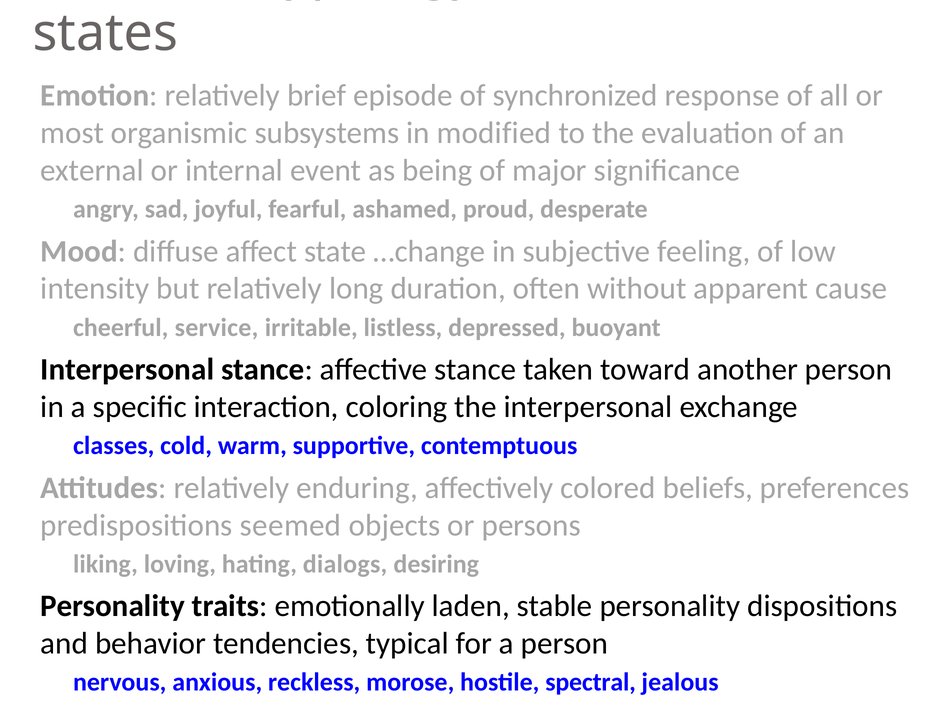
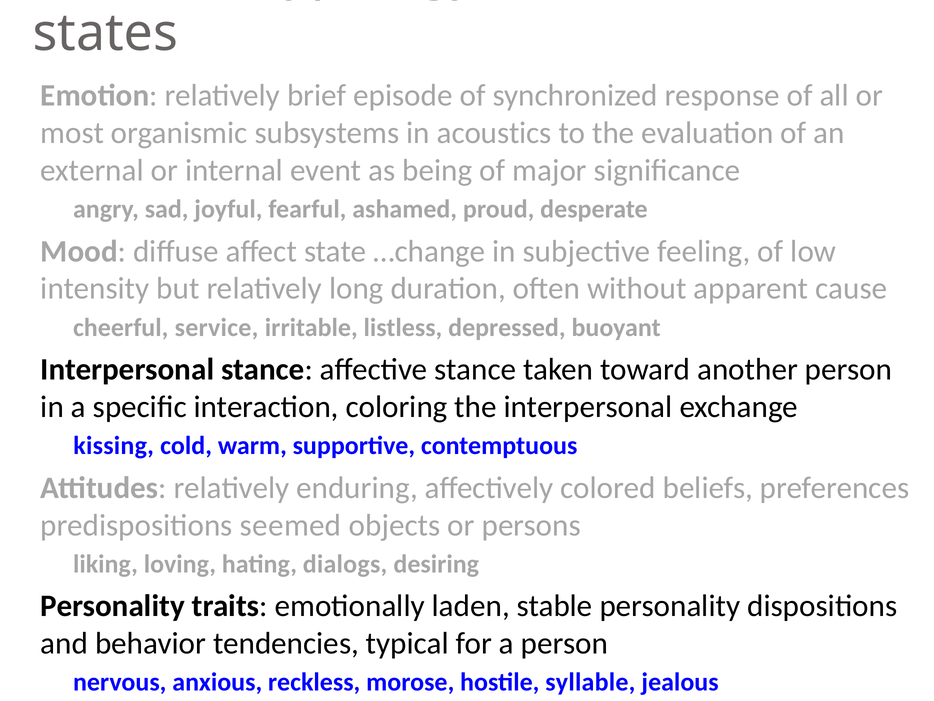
modified: modified -> acoustics (494, 133)
classes: classes -> kissing (114, 445)
spectral: spectral -> syllable (590, 682)
